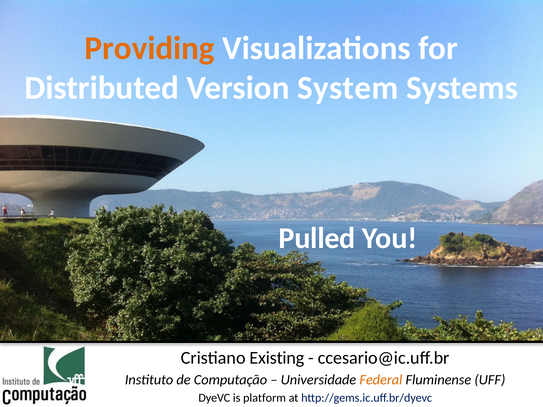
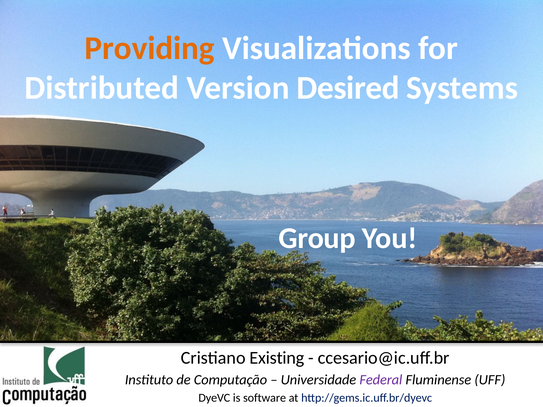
System: System -> Desired (348, 88)
Pulled: Pulled -> Group (317, 238)
Federal colour: orange -> purple (381, 380)
platform: platform -> software (265, 398)
